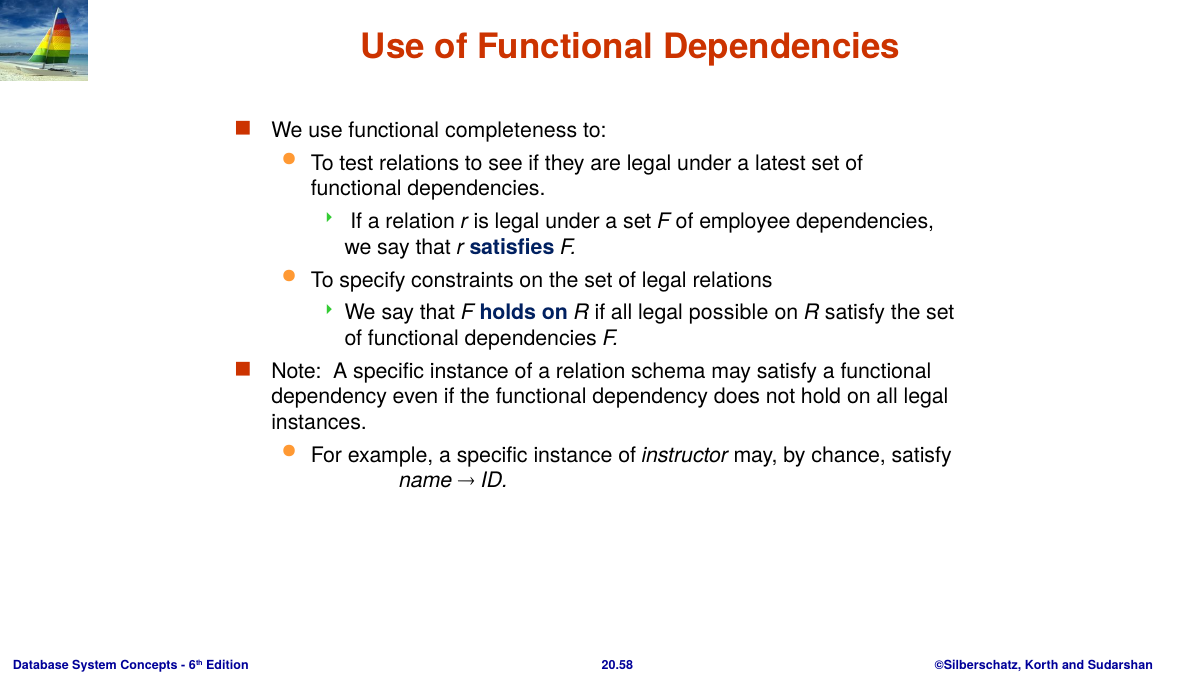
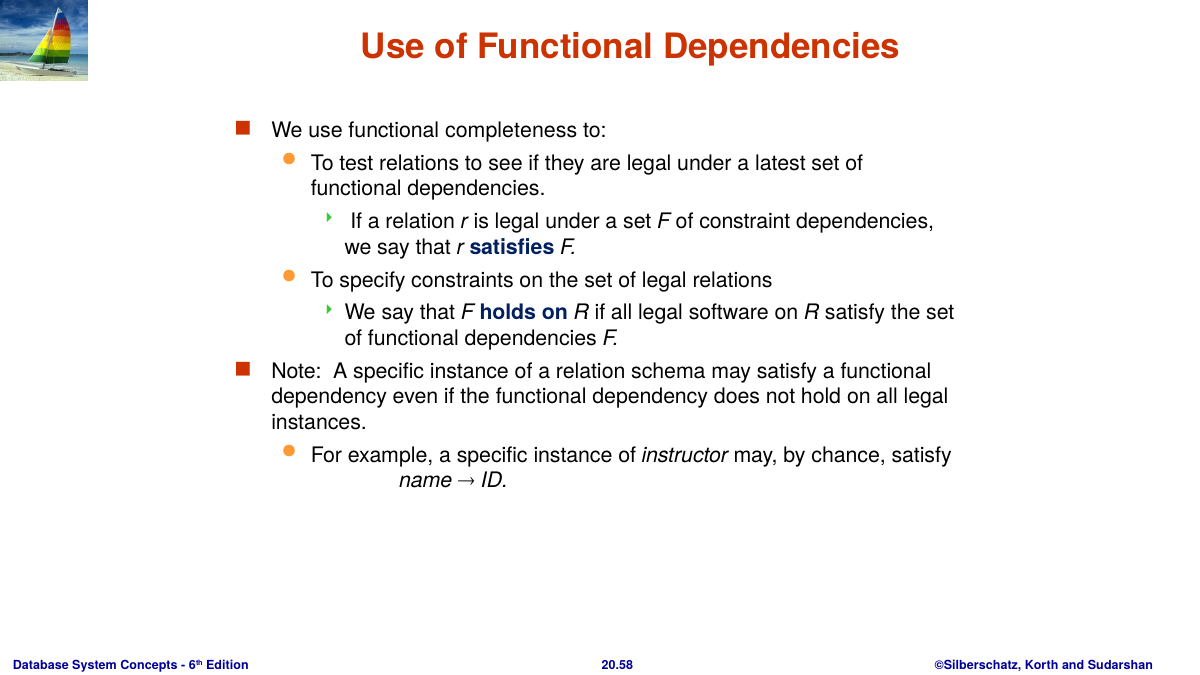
employee: employee -> constraint (745, 222)
possible: possible -> software (729, 313)
